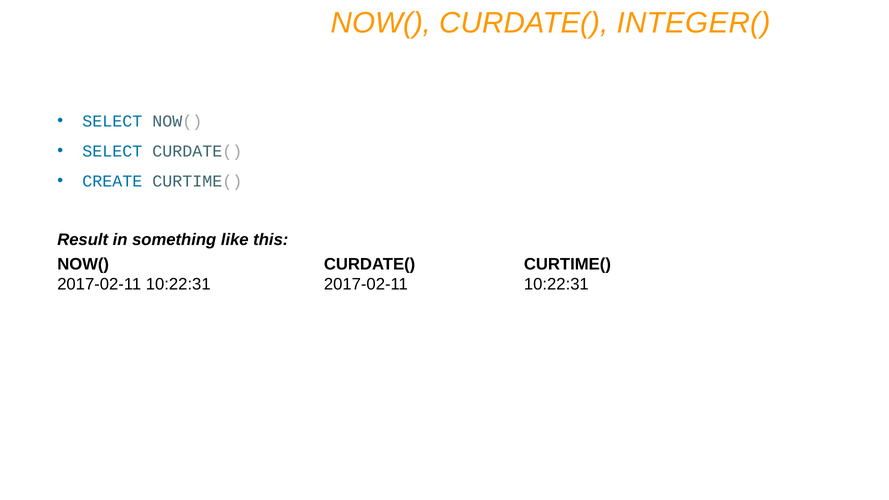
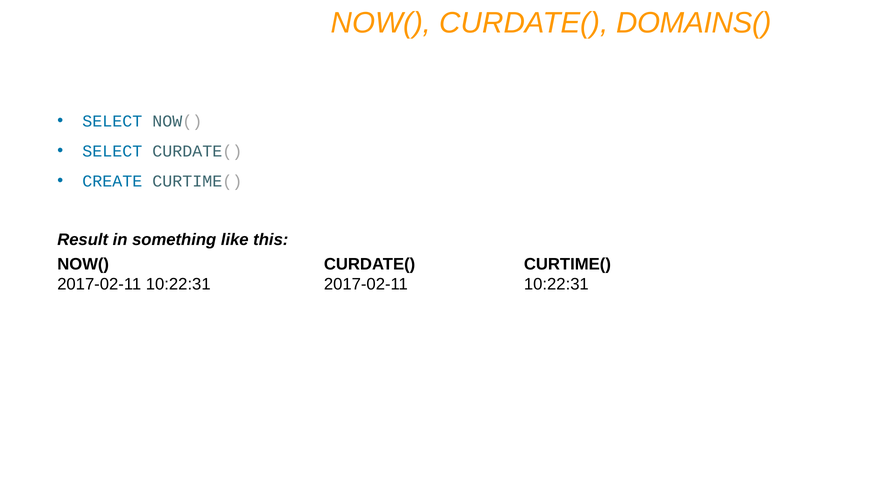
INTEGER(: INTEGER( -> DOMAINS( (694, 23)
